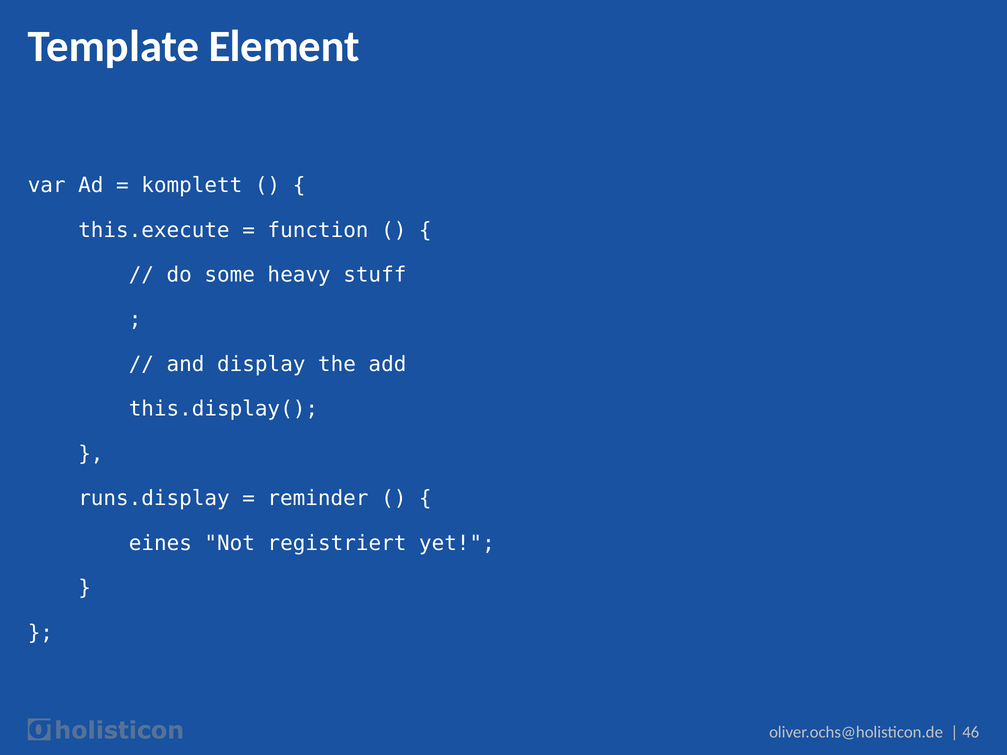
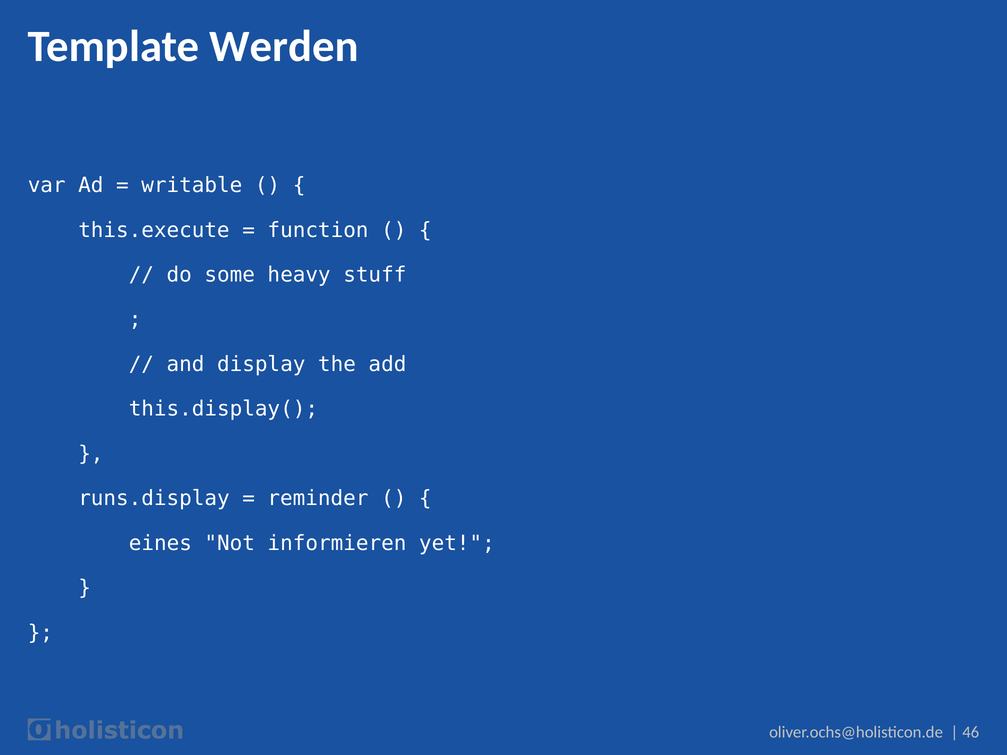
Element: Element -> Werden (284, 47)
komplett: komplett -> writable (192, 185)
registriert: registriert -> informieren (337, 543)
